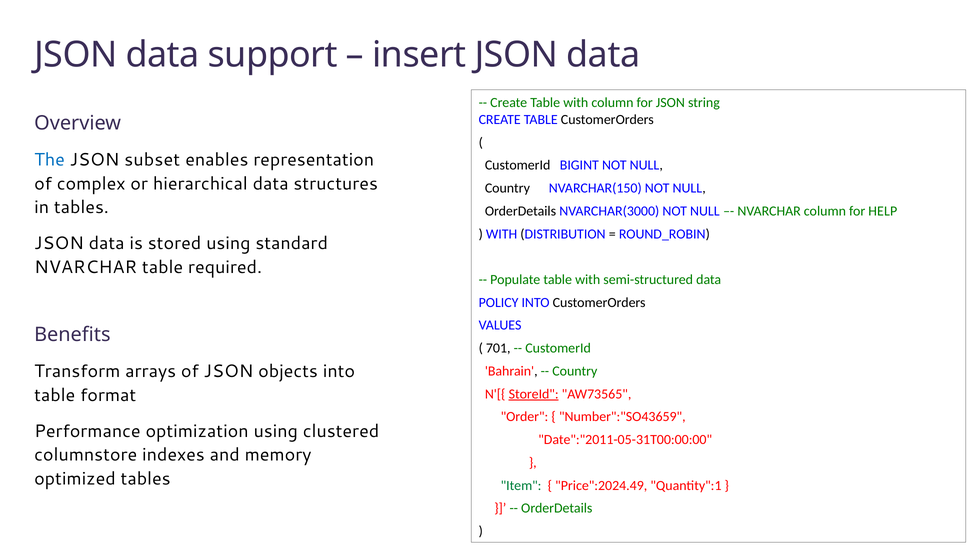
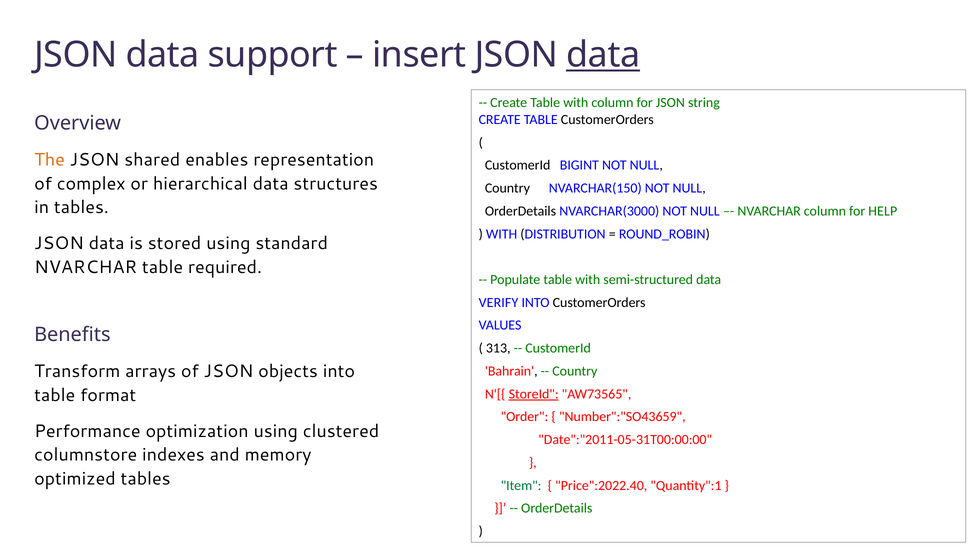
data underline: none -> present (603, 55)
The colour: blue -> orange (50, 160)
subset: subset -> shared (152, 160)
POLICY: POLICY -> VERIFY (498, 302)
701: 701 -> 313 (498, 348)
Price":2024.49: Price":2024.49 -> Price":2022.40 (601, 485)
